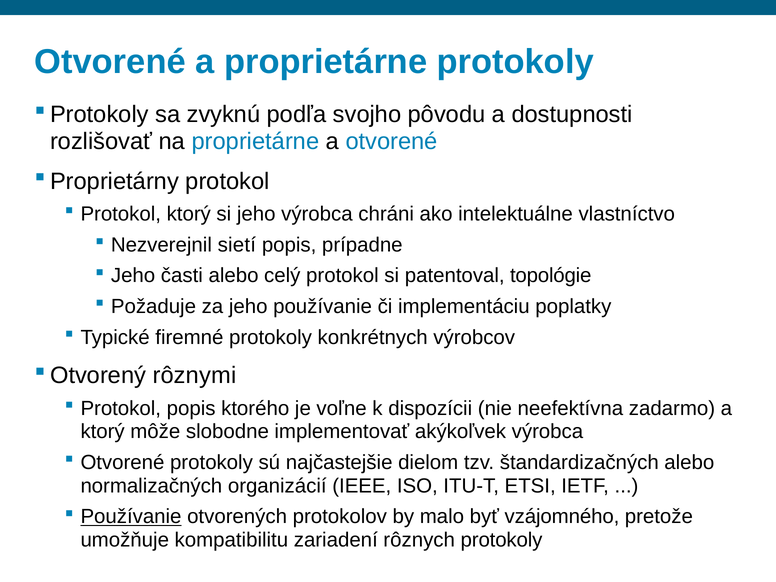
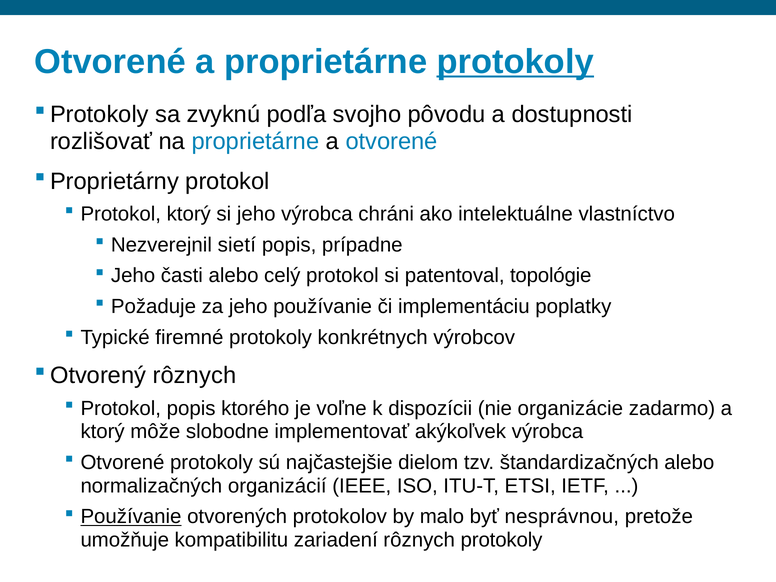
protokoly underline: none -> present (515, 62)
rôznymi: rôznymi -> rôznych (195, 376)
neefektívna: neefektívna -> organizácie (570, 408)
vzájomného: vzájomného -> nesprávnou (562, 517)
